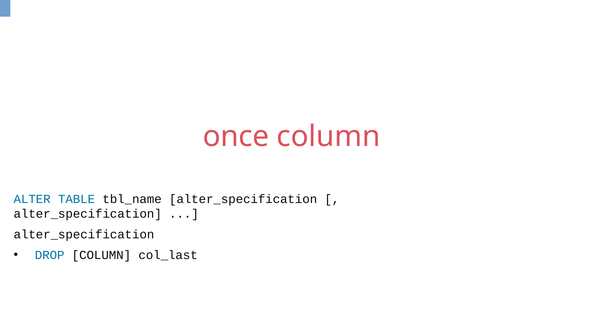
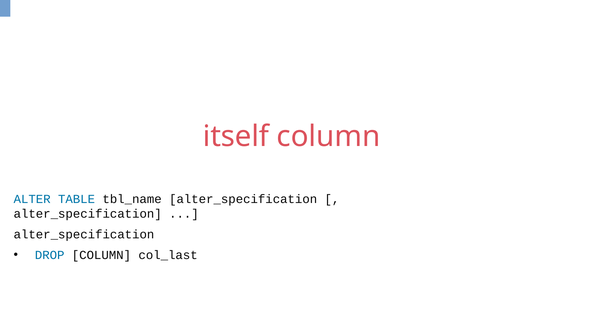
once: once -> itself (236, 136)
